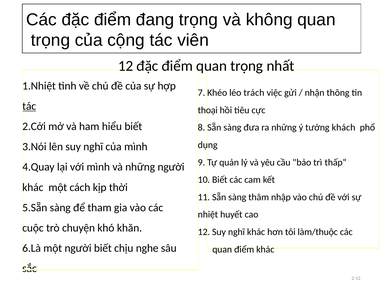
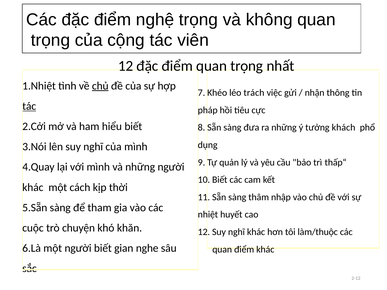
đang: đang -> nghệ (155, 20)
chủ underline: none -> present (100, 86)
thoại: thoại -> pháp (208, 110)
chịu: chịu -> gian (124, 248)
